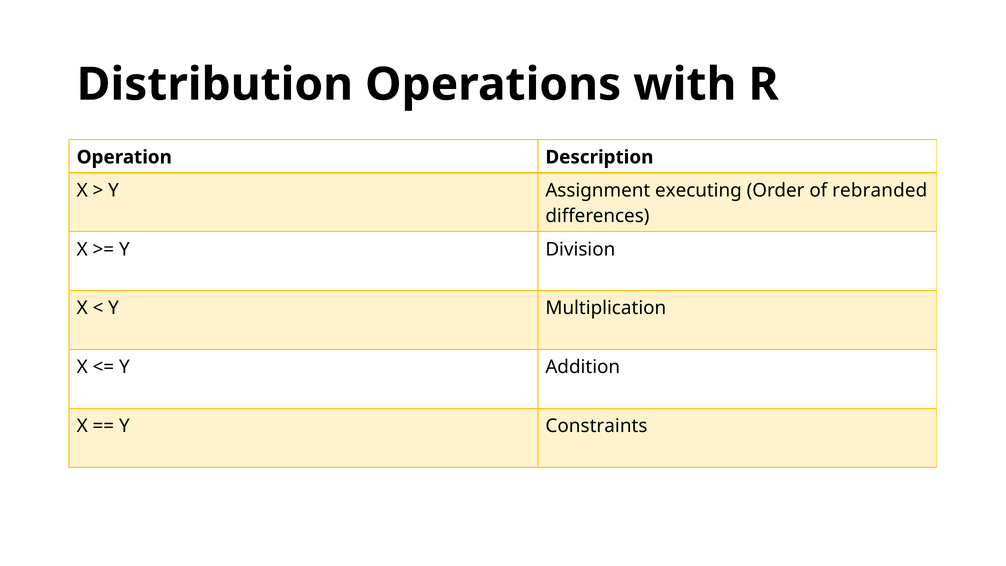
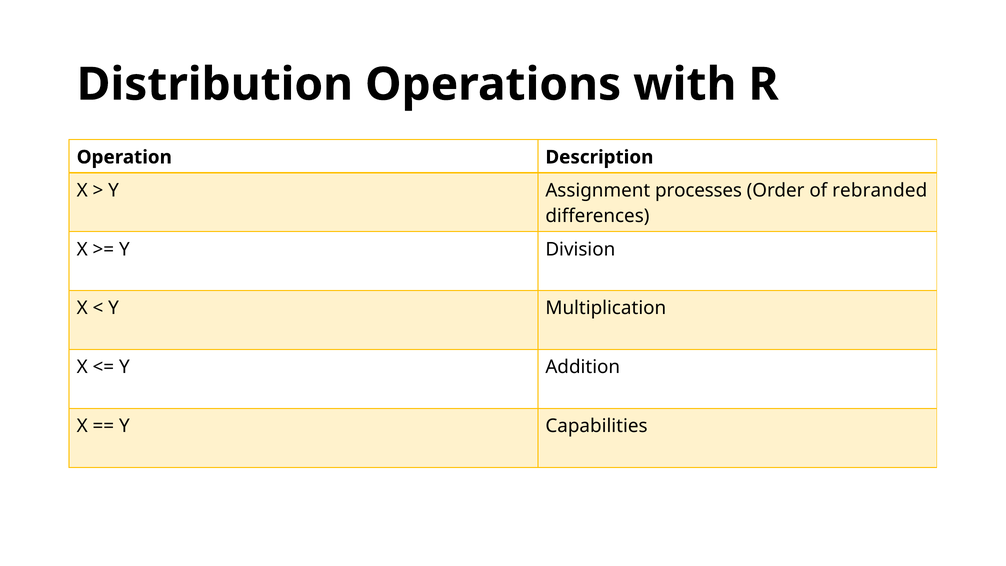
executing: executing -> processes (699, 190)
Constraints: Constraints -> Capabilities (596, 426)
